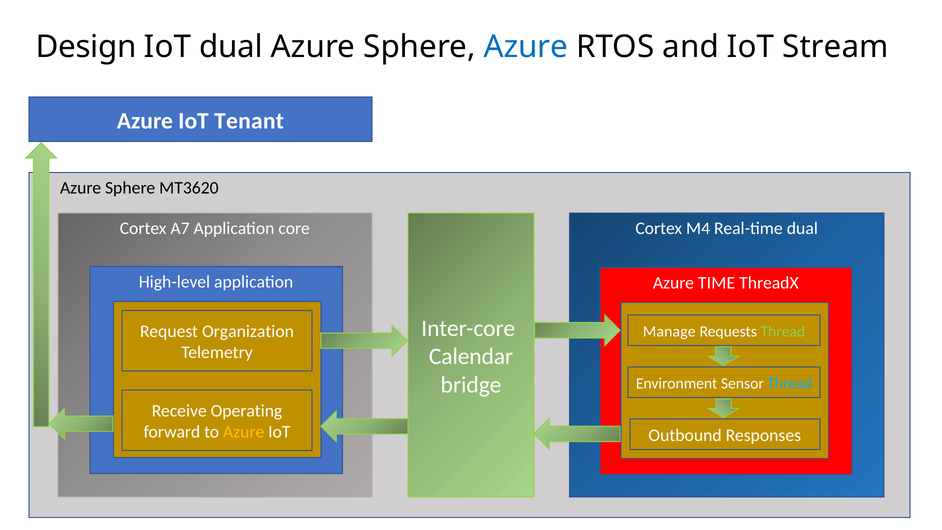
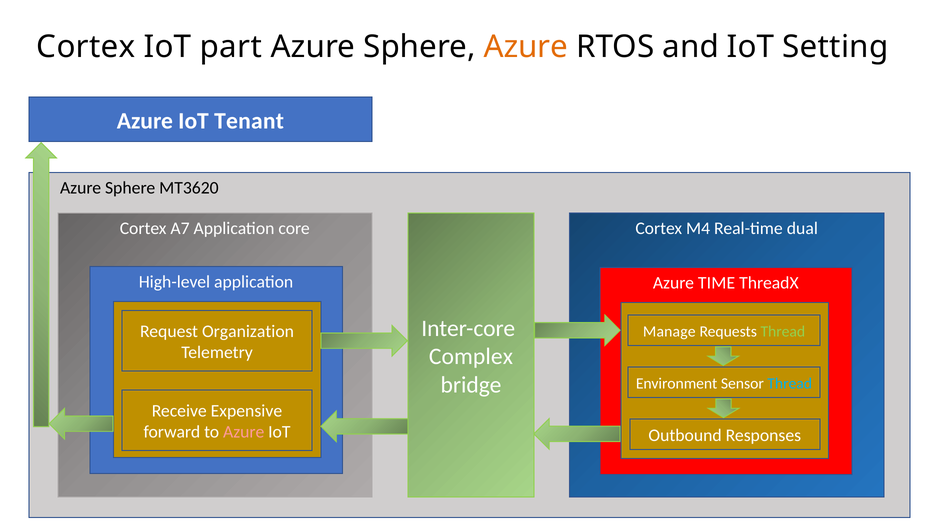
Design: Design -> Cortex (86, 47)
IoT dual: dual -> part (231, 47)
Azure colour: blue -> orange (526, 47)
Stream: Stream -> Setting (835, 47)
Calendar: Calendar -> Complex (471, 356)
Operating: Operating -> Expensive (246, 411)
Azure colour: yellow -> pink (244, 432)
